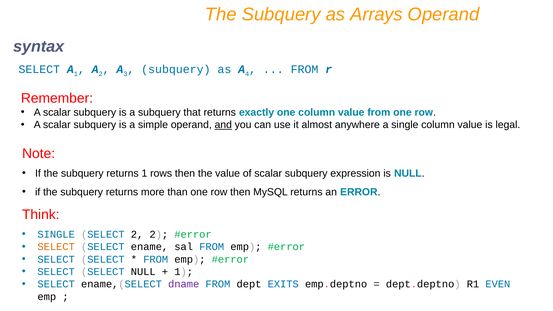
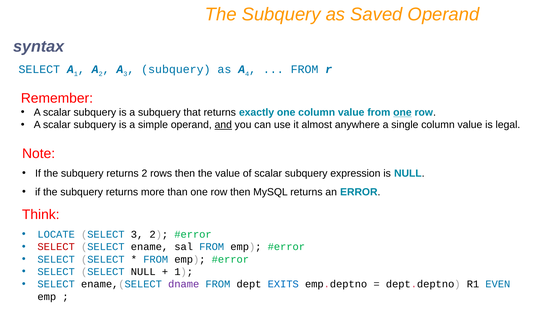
Arrays: Arrays -> Saved (376, 14)
one underline: none -> present (402, 112)
returns 1: 1 -> 2 (144, 173)
SINGLE: SINGLE -> LOCATE (56, 234)
SELECT 2: 2 -> 3 (137, 234)
SELECT colour: orange -> red (56, 247)
